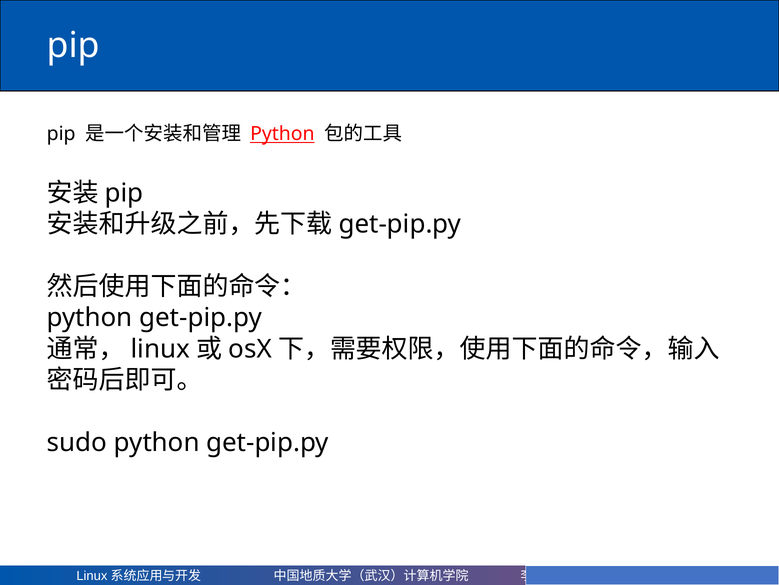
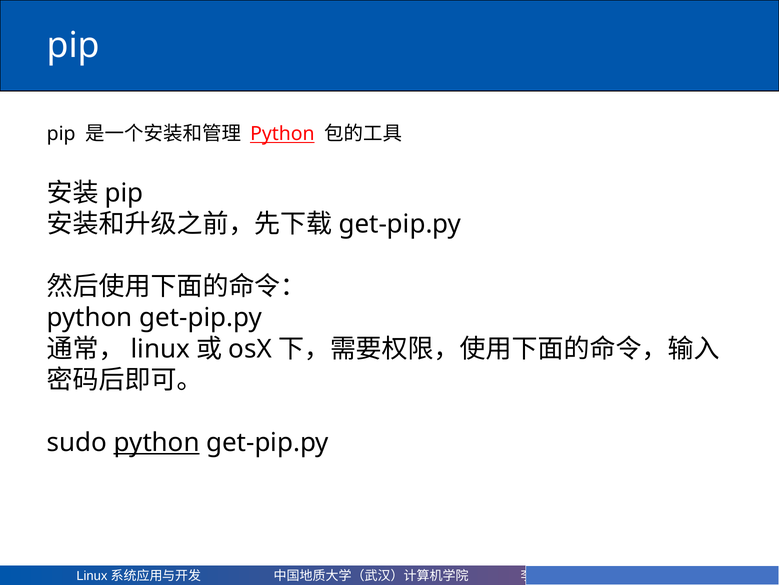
python underline: none -> present (157, 442)
